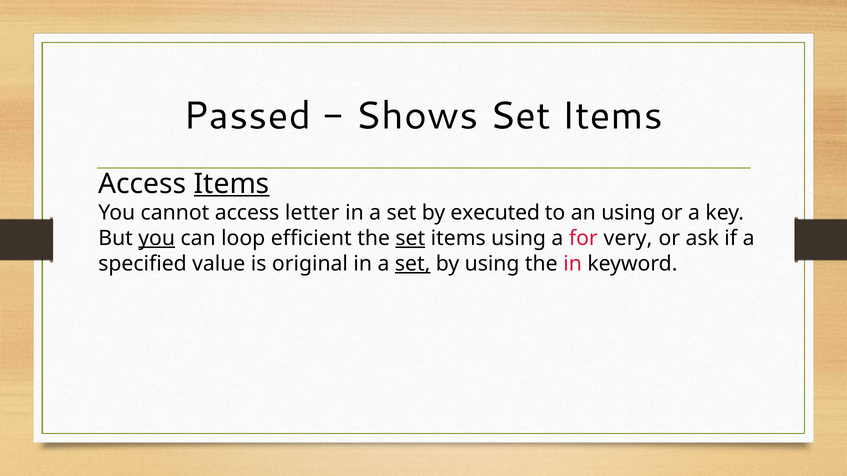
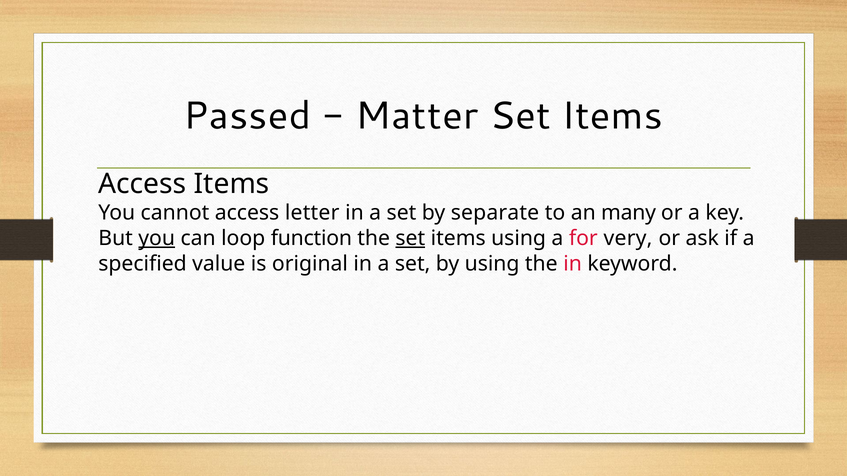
Shows: Shows -> Matter (417, 116)
Items underline: present -> none (232, 184)
executed: executed -> separate (495, 213)
an using: using -> many (629, 213)
efficient: efficient -> function (311, 238)
set underline: present -> none (413, 264)
